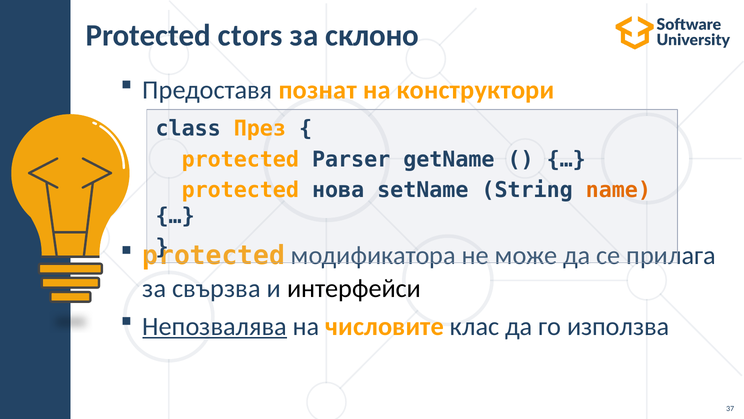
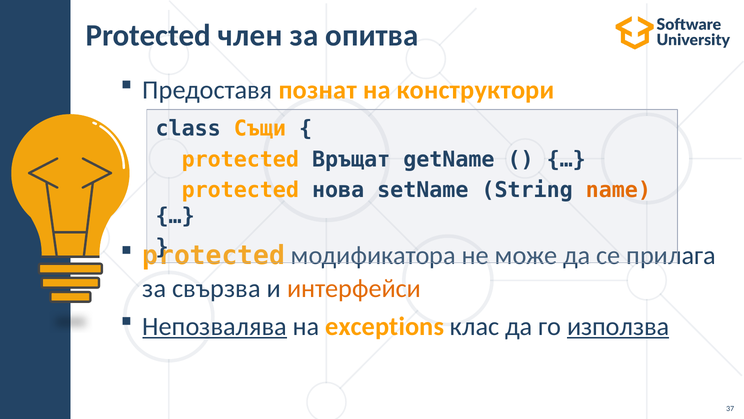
ctors: ctors -> член (250, 35)
склоно: склоно -> опитва (372, 35)
През: През -> Същи (260, 128)
Parser: Parser -> Връщат (351, 159)
интерфейси colour: black -> orange (354, 288)
числовите: числовите -> exceptions (385, 326)
използва underline: none -> present (618, 326)
